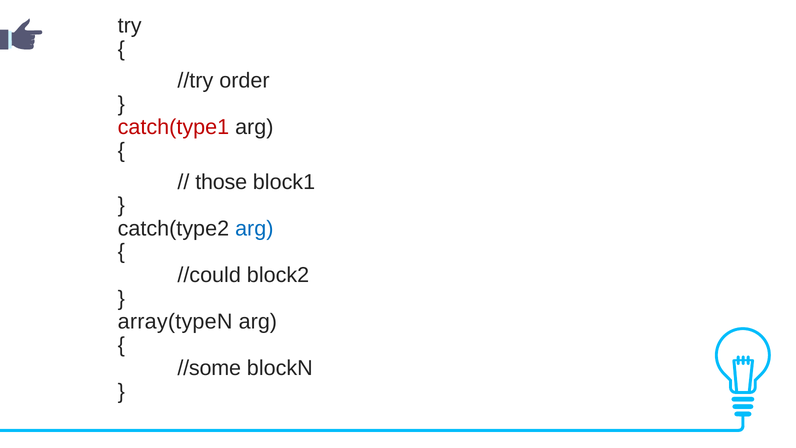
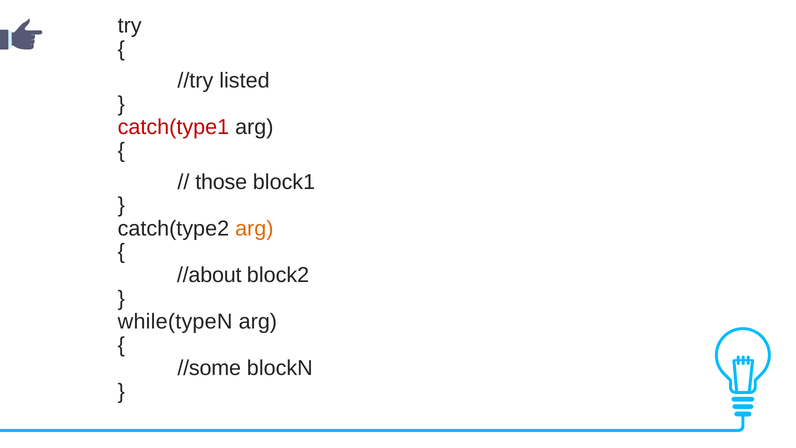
order: order -> listed (244, 81)
arg colour: blue -> orange (254, 228)
//could: //could -> //about (209, 275)
array(typeN: array(typeN -> while(typeN (175, 322)
